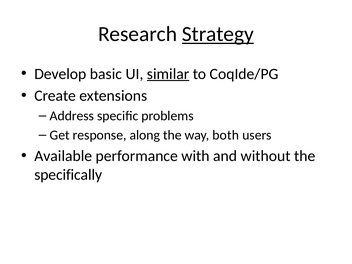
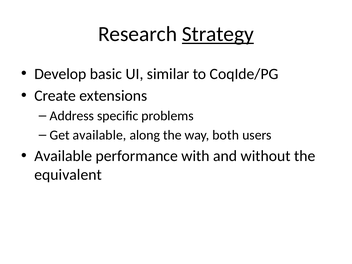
similar underline: present -> none (168, 74)
Get response: response -> available (100, 135)
specifically: specifically -> equivalent (68, 175)
